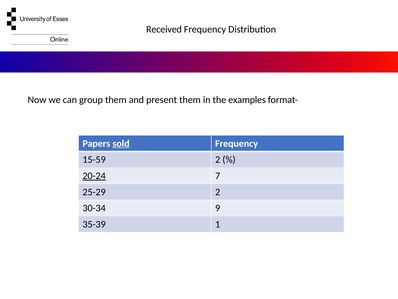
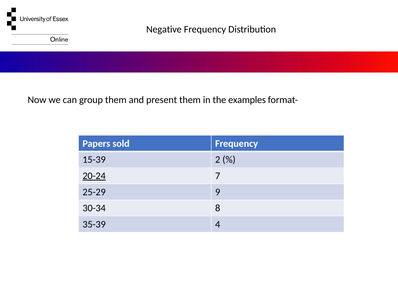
Received: Received -> Negative (164, 29)
sold underline: present -> none (121, 143)
15-59: 15-59 -> 15-39 (94, 159)
25-29 2: 2 -> 9 (218, 192)
9: 9 -> 8 (218, 208)
1: 1 -> 4 (218, 224)
